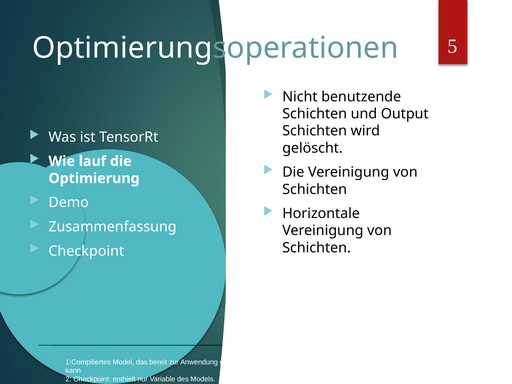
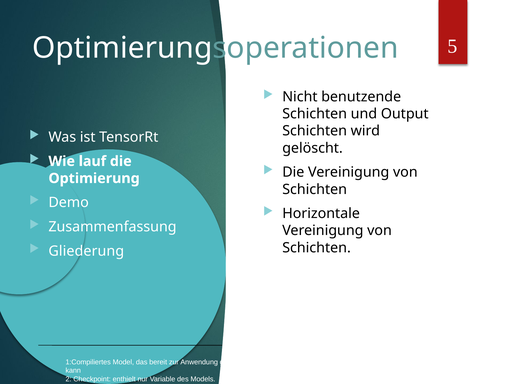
Checkpoint: Checkpoint -> Gliederung (86, 251)
